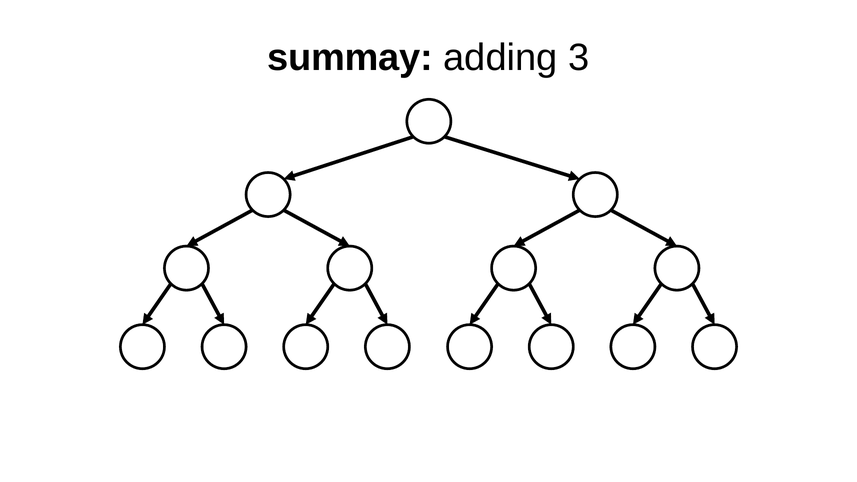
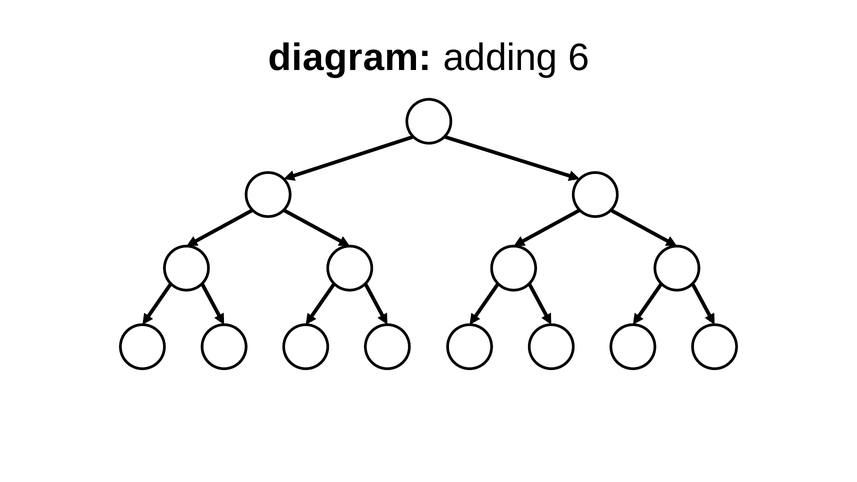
summay: summay -> diagram (350, 58)
adding 3: 3 -> 6 (579, 58)
